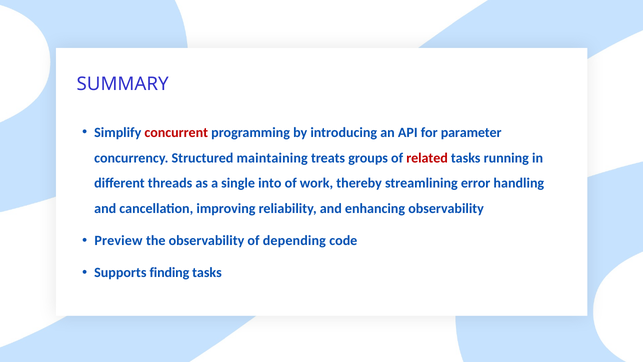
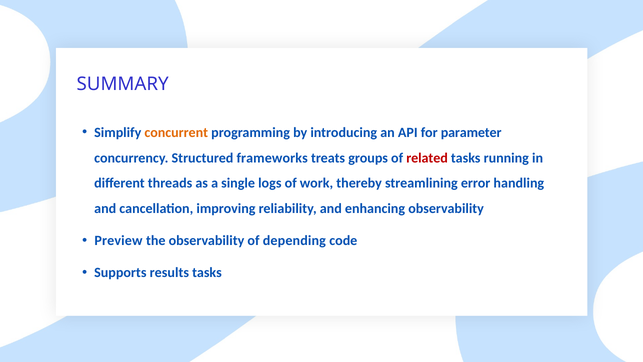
concurrent colour: red -> orange (176, 133)
maintaining: maintaining -> frameworks (272, 158)
into: into -> logs (270, 183)
finding: finding -> results (169, 272)
